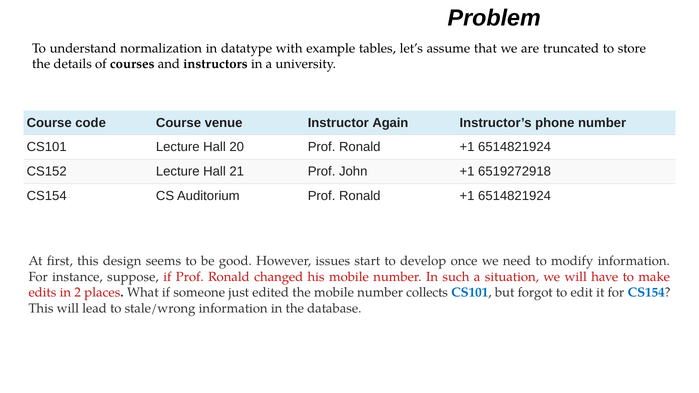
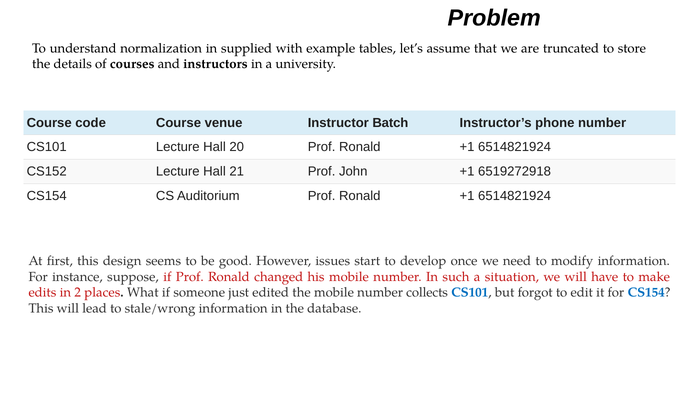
datatype: datatype -> supplied (247, 48)
Again: Again -> Batch (390, 123)
